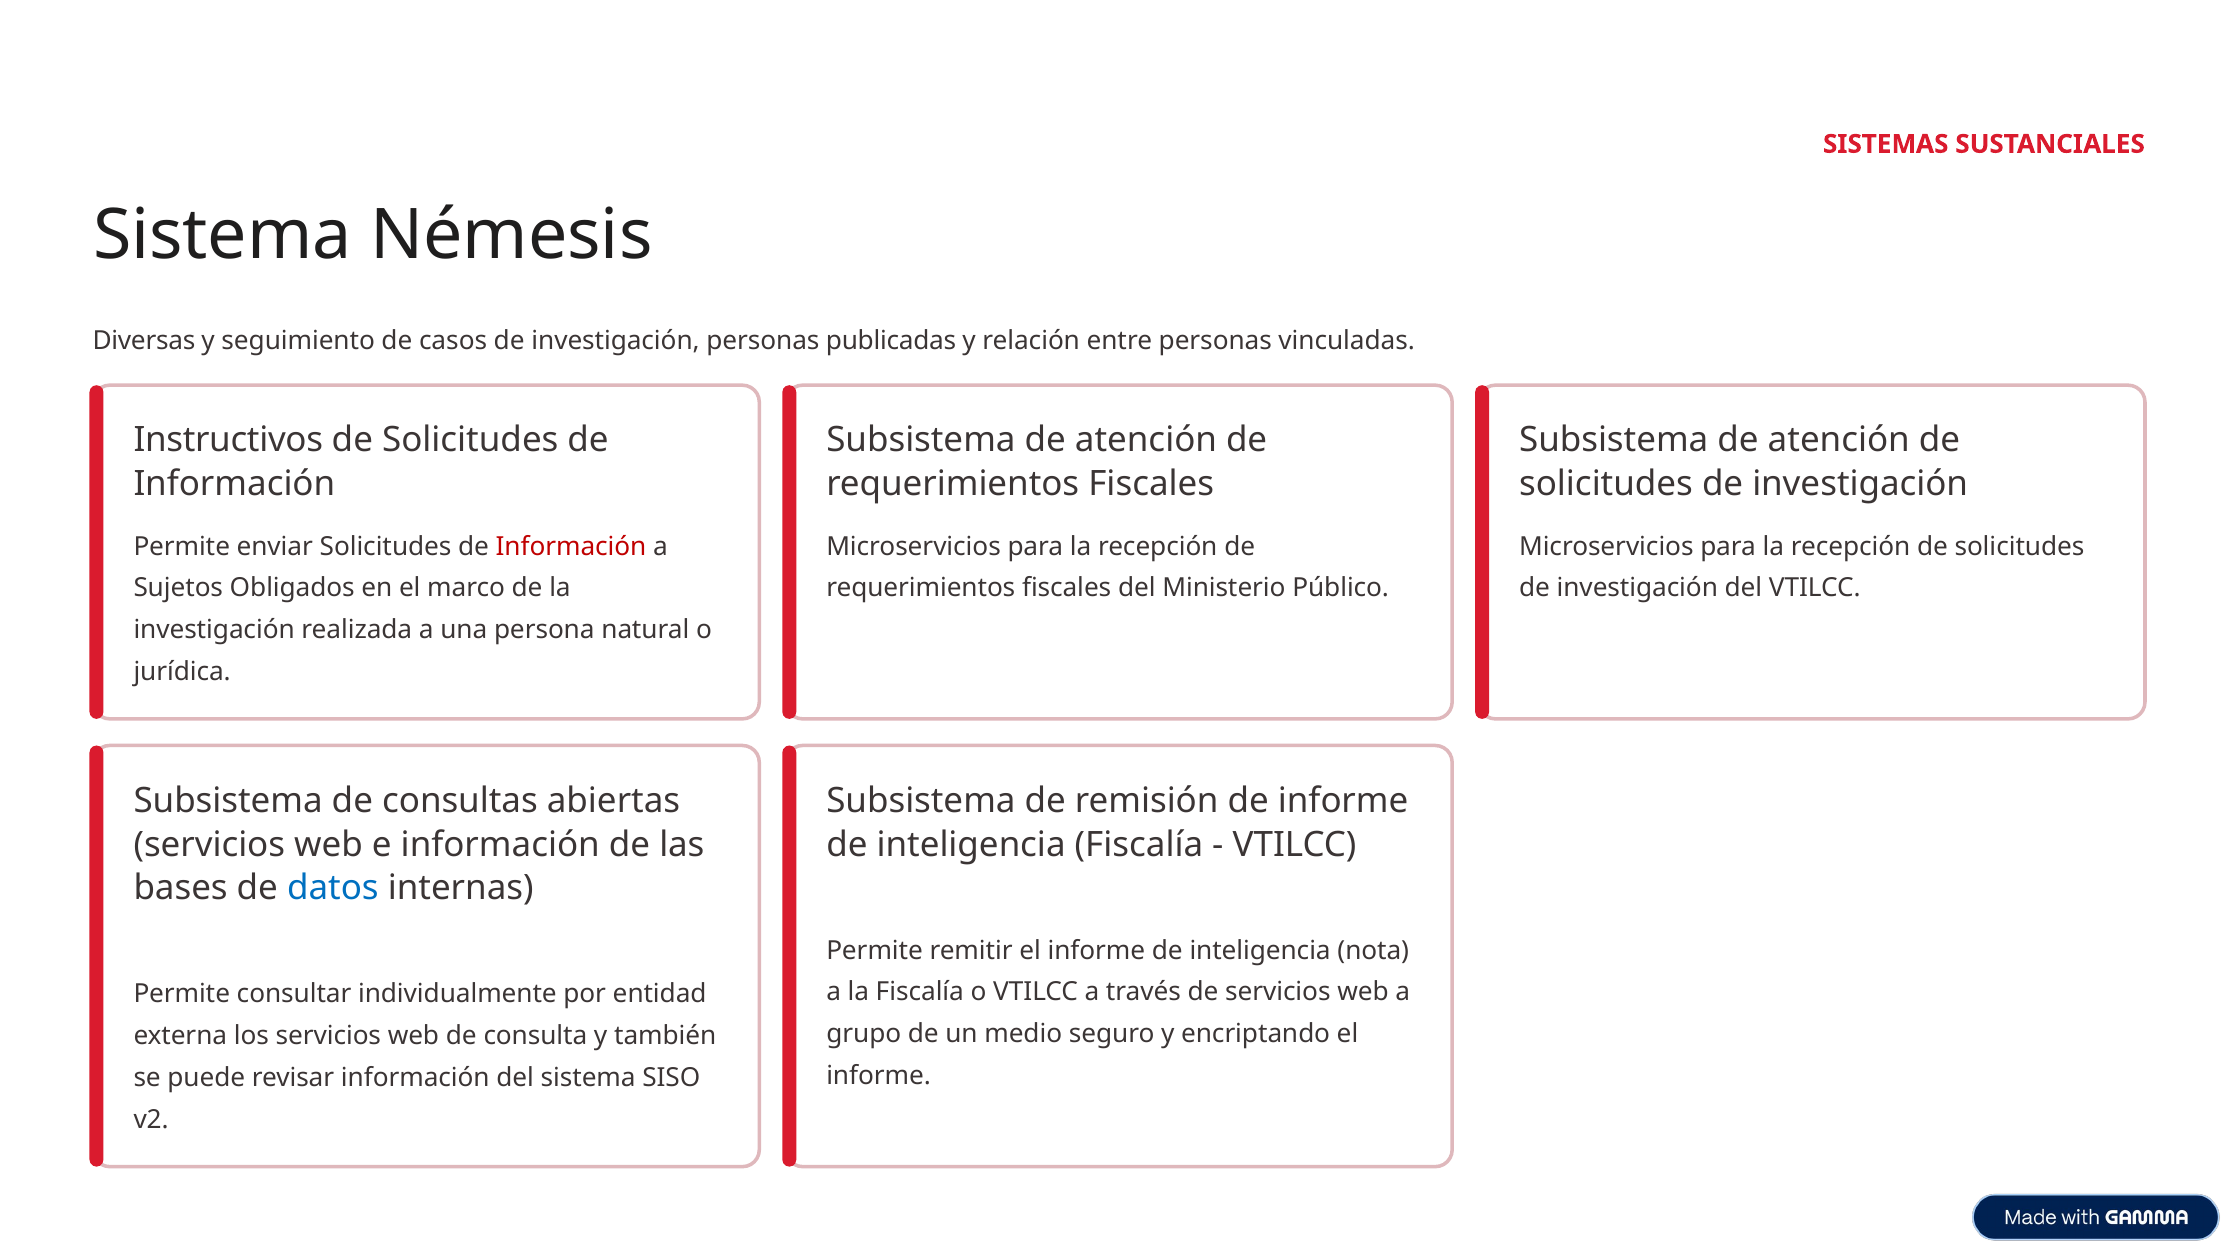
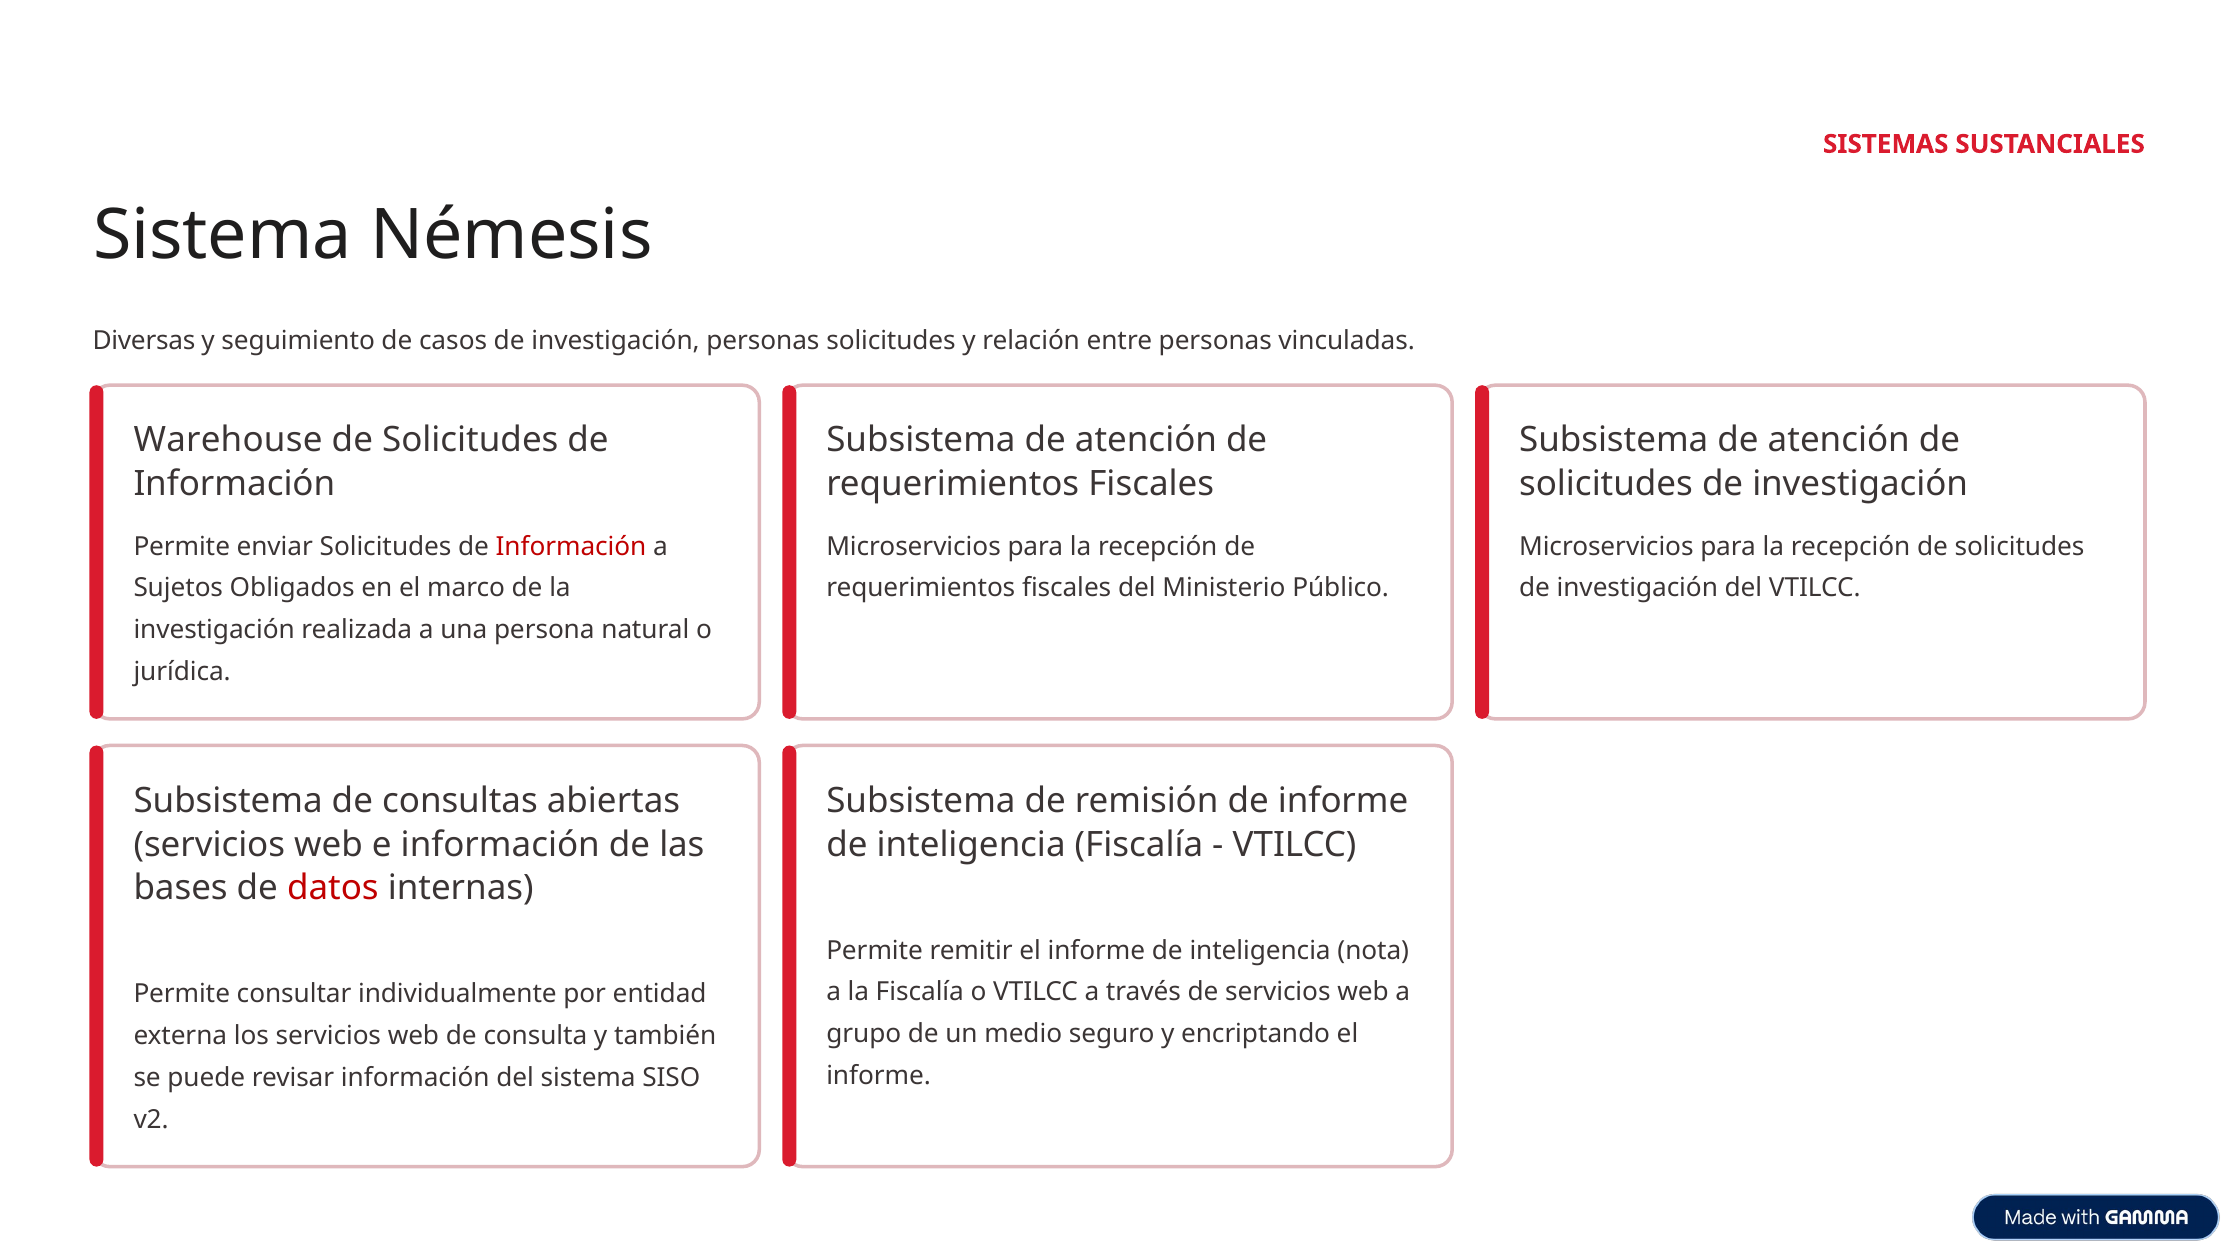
personas publicadas: publicadas -> solicitudes (891, 341)
Instructivos: Instructivos -> Warehouse (228, 440)
datos colour: blue -> red (333, 888)
